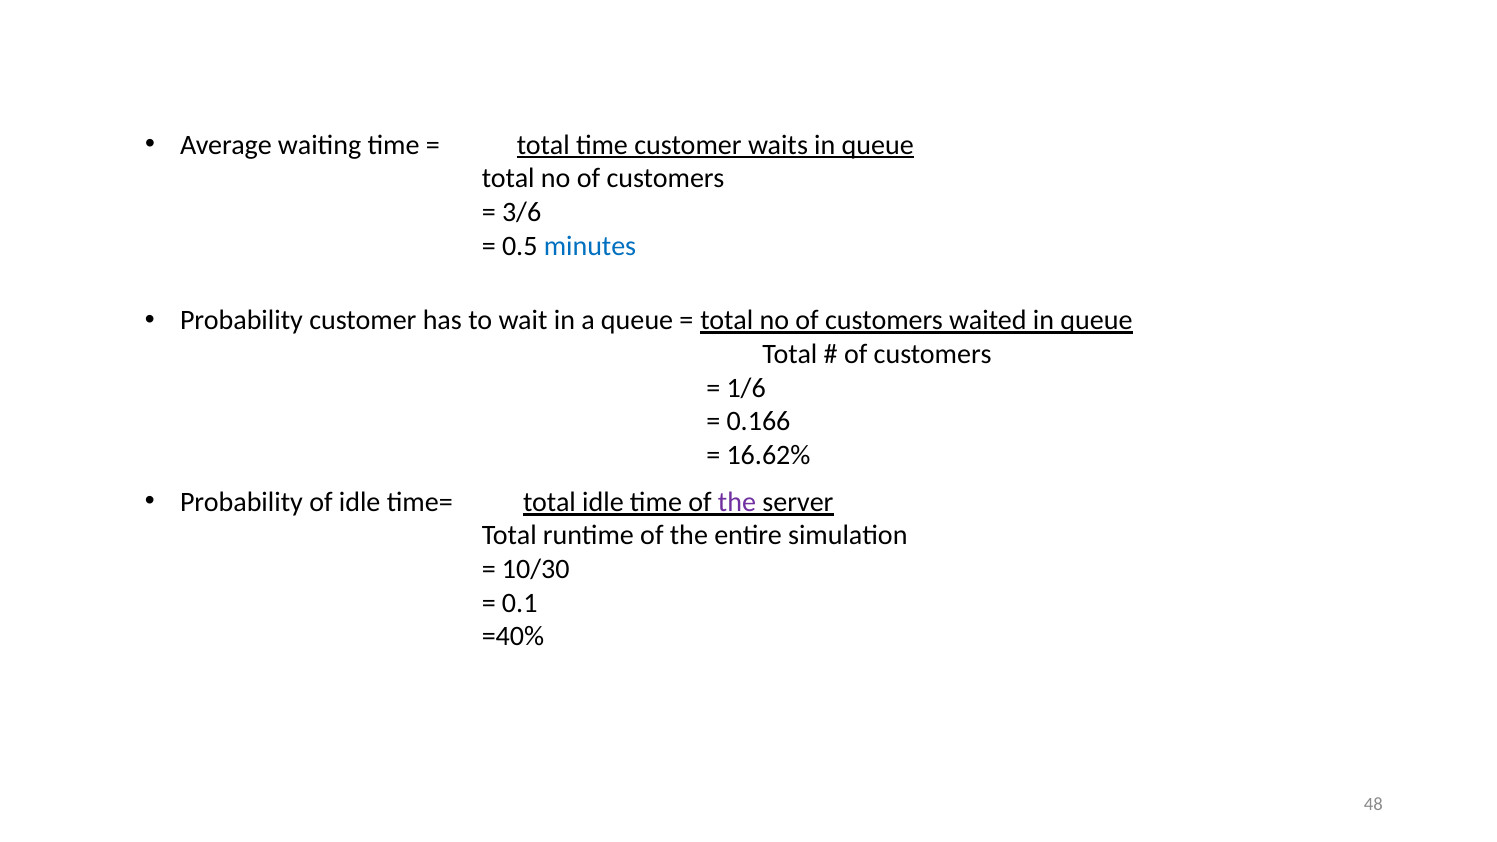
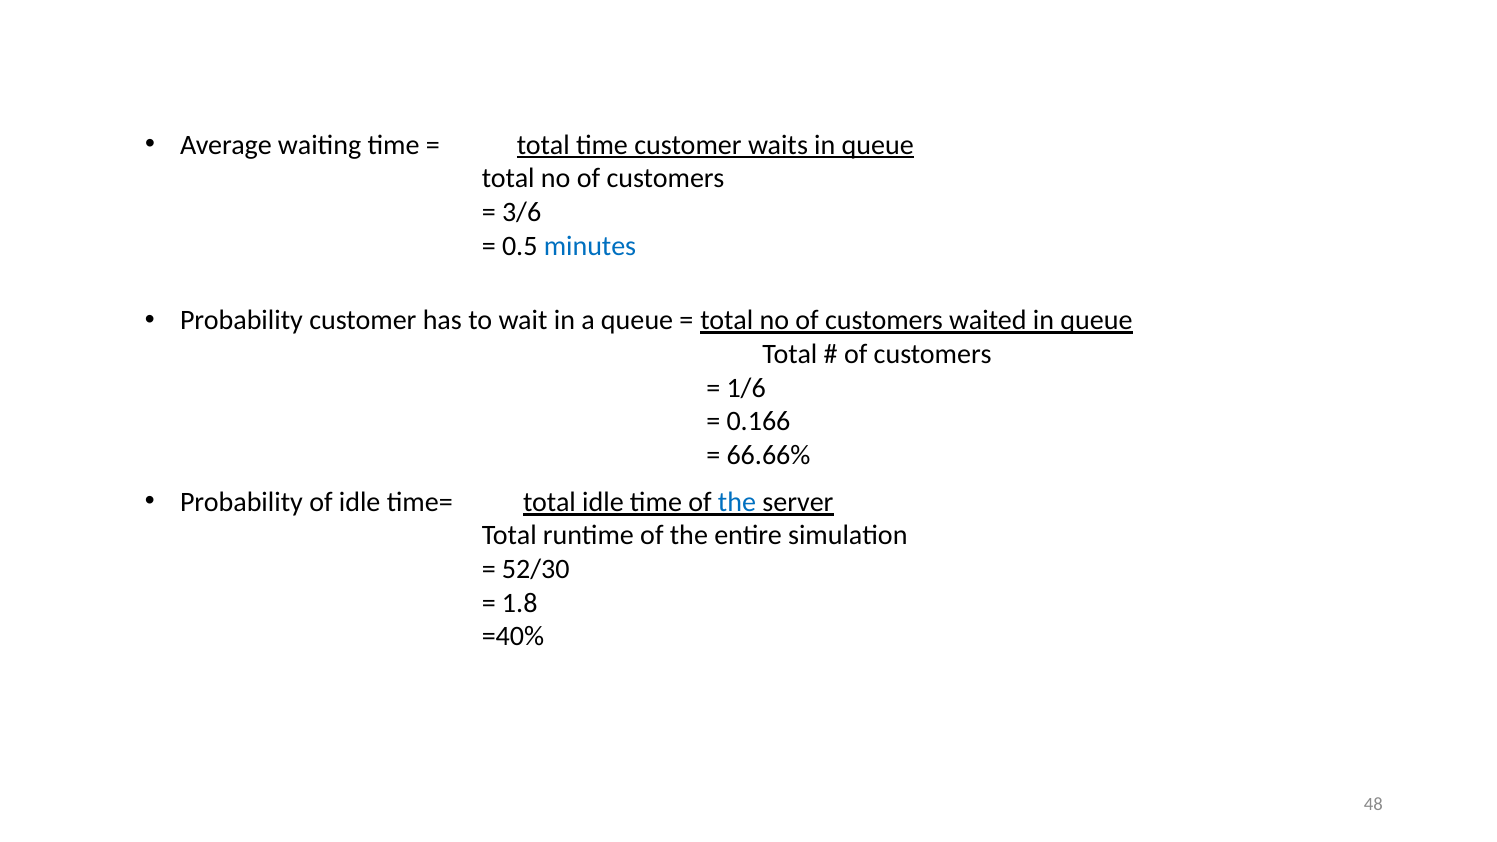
16.62%: 16.62% -> 66.66% (769, 455)
the colour: purple -> blue (737, 502)
10/30: 10/30 -> 52/30 (536, 569)
0.1: 0.1 -> 1.8 (520, 603)
